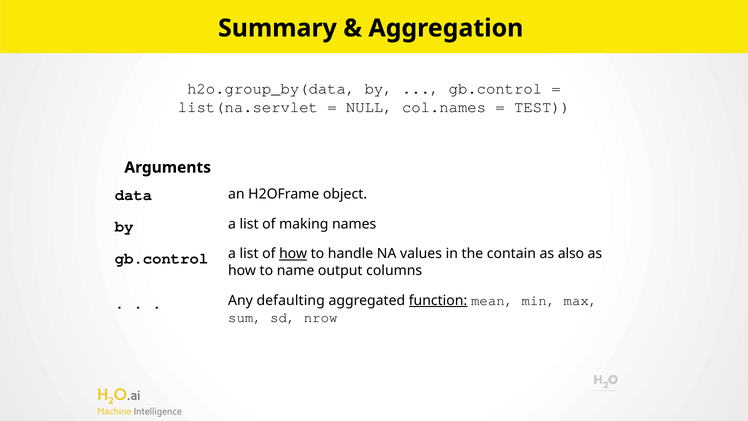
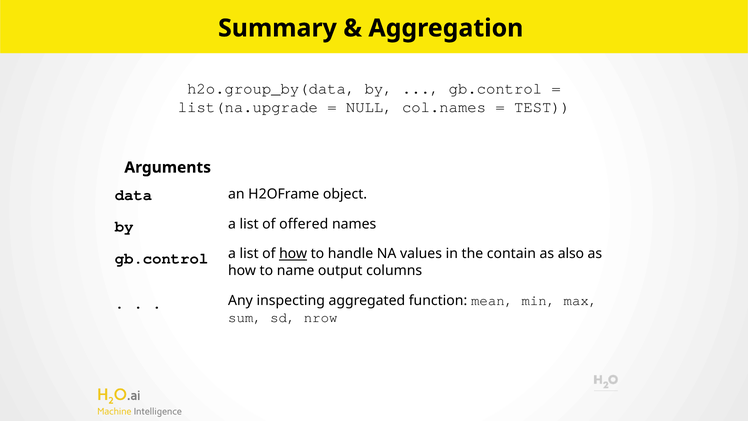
list(na.servlet: list(na.servlet -> list(na.upgrade (248, 107)
making: making -> offered (304, 224)
defaulting: defaulting -> inspecting (291, 300)
function underline: present -> none (438, 300)
